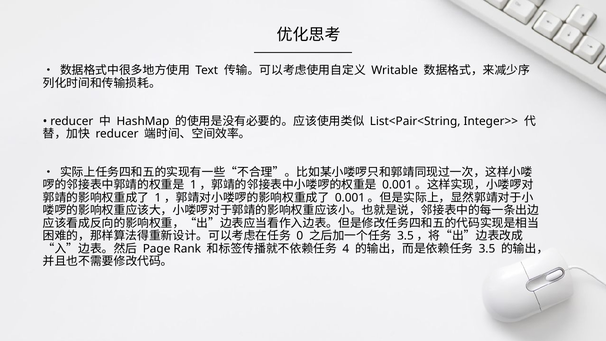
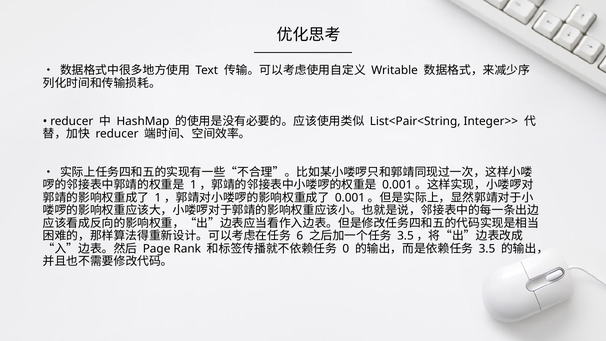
0: 0 -> 6 (300, 236)
4: 4 -> 0 (346, 249)
